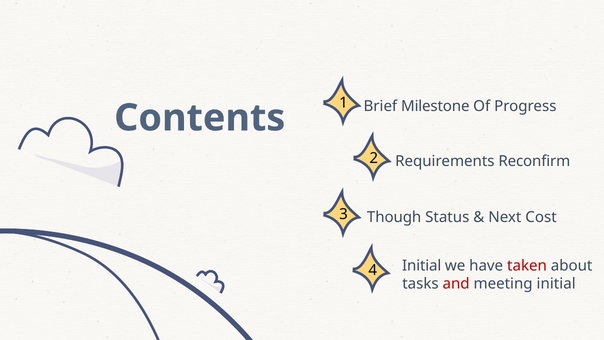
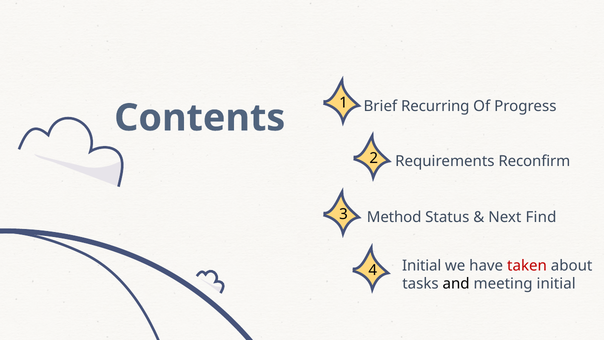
Milestone: Milestone -> Recurring (435, 106)
Though: Though -> Method (394, 217)
Cost: Cost -> Find (541, 217)
and colour: red -> black (456, 283)
